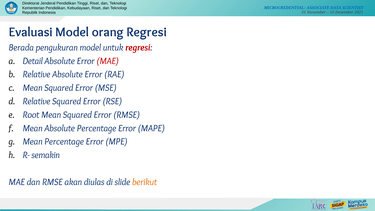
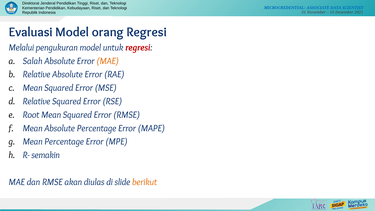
Berada: Berada -> Melalui (21, 47)
Detail: Detail -> Salah (33, 61)
MAE colour: red -> orange (108, 61)
